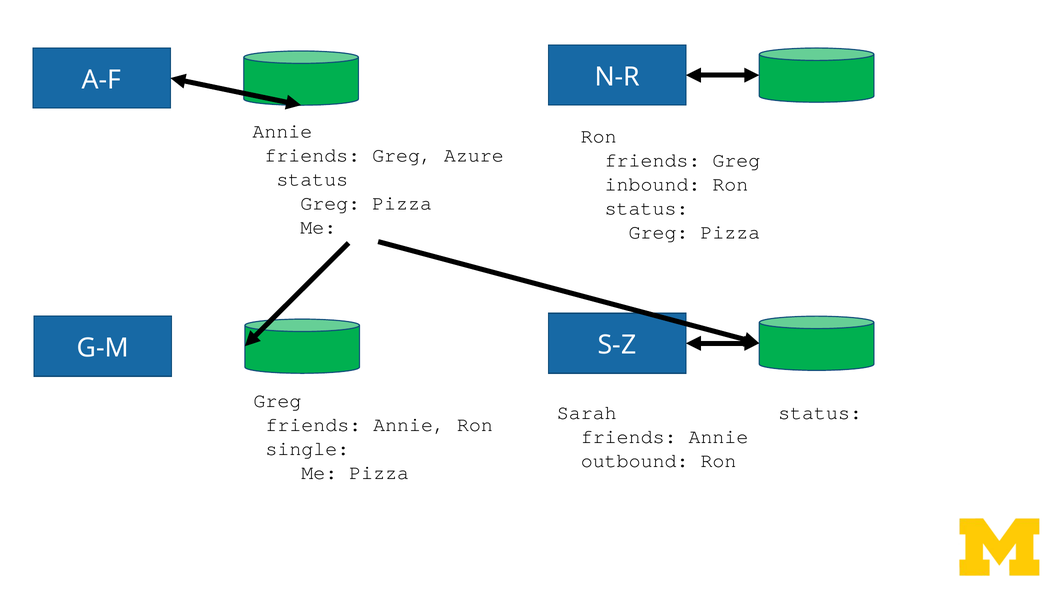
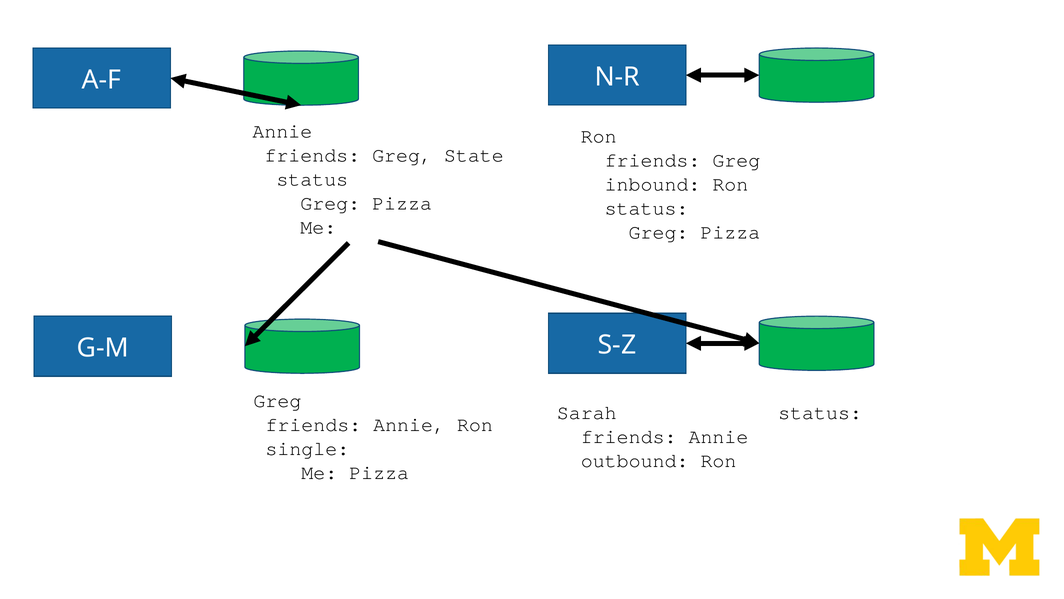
Azure: Azure -> State (474, 155)
